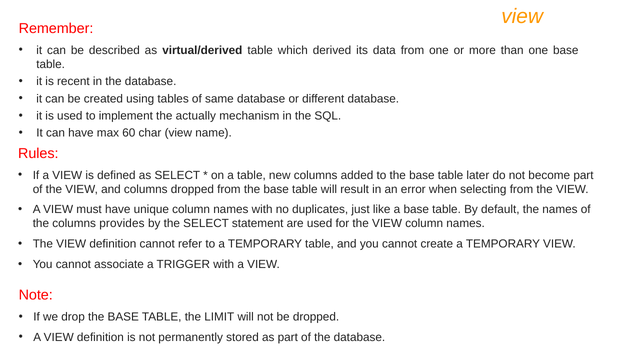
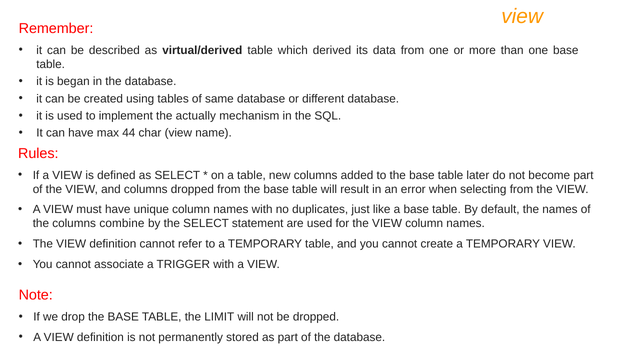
recent: recent -> began (73, 81)
60: 60 -> 44 (129, 133)
provides: provides -> combine (122, 224)
